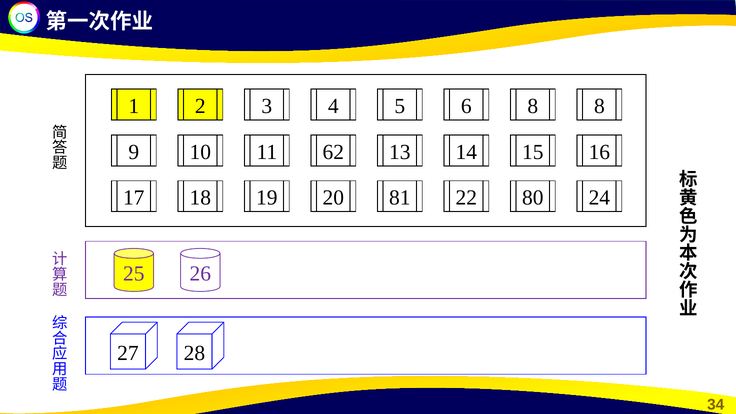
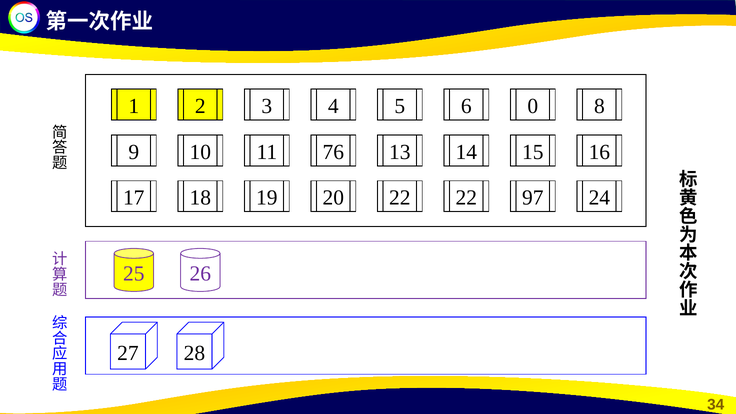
6 8: 8 -> 0 (533, 106)
62: 62 -> 76 (333, 152)
20 81: 81 -> 22 (400, 198)
80: 80 -> 97 (533, 198)
